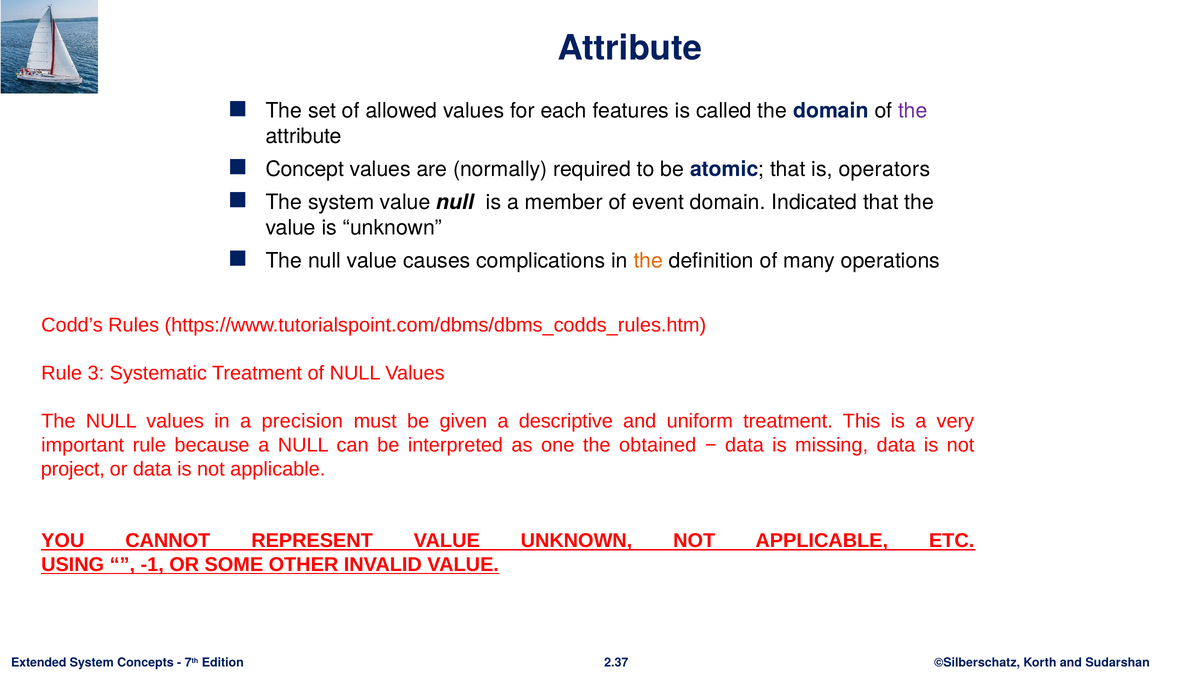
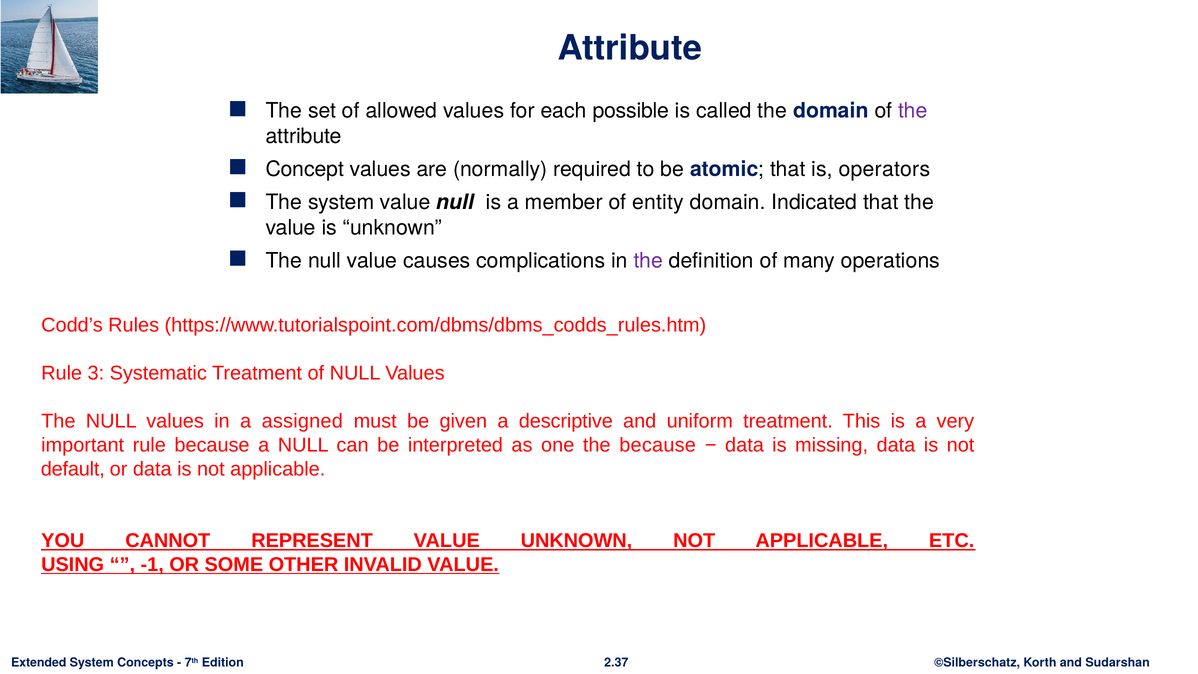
features: features -> possible (631, 111)
event: event -> entity (658, 202)
the colour: orange -> purple (648, 261)
precision: precision -> assigned (302, 421)
the obtained: obtained -> because (658, 445)
project: project -> default (73, 469)
